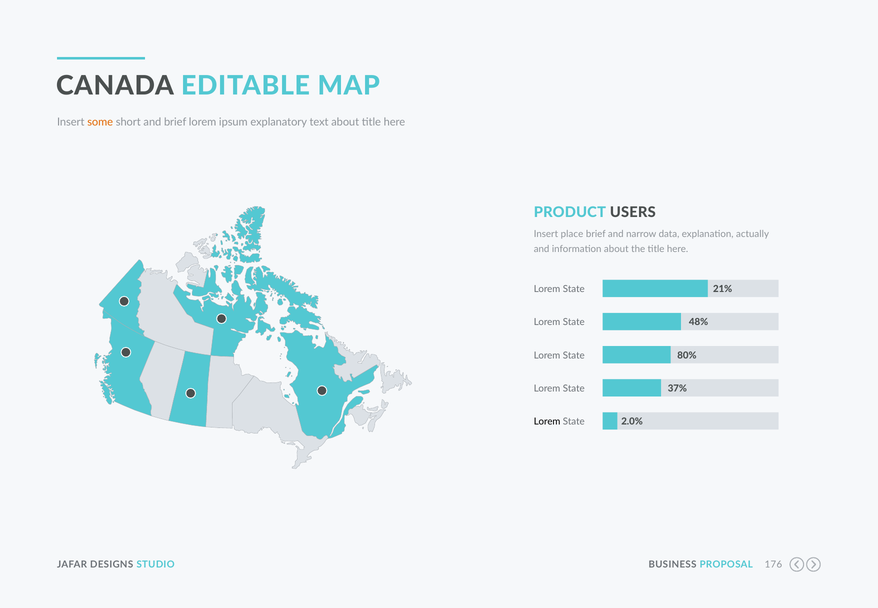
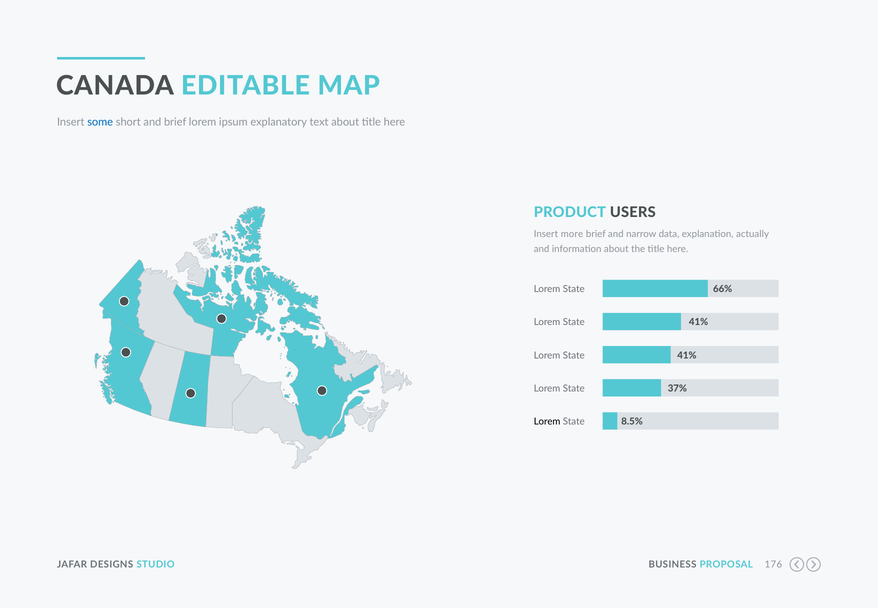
some colour: orange -> blue (100, 122)
place: place -> more (572, 234)
21%: 21% -> 66% (723, 289)
48%: 48% -> 41% (699, 322)
80%: 80% -> 41% (687, 355)
2.0%: 2.0% -> 8.5% (632, 421)
